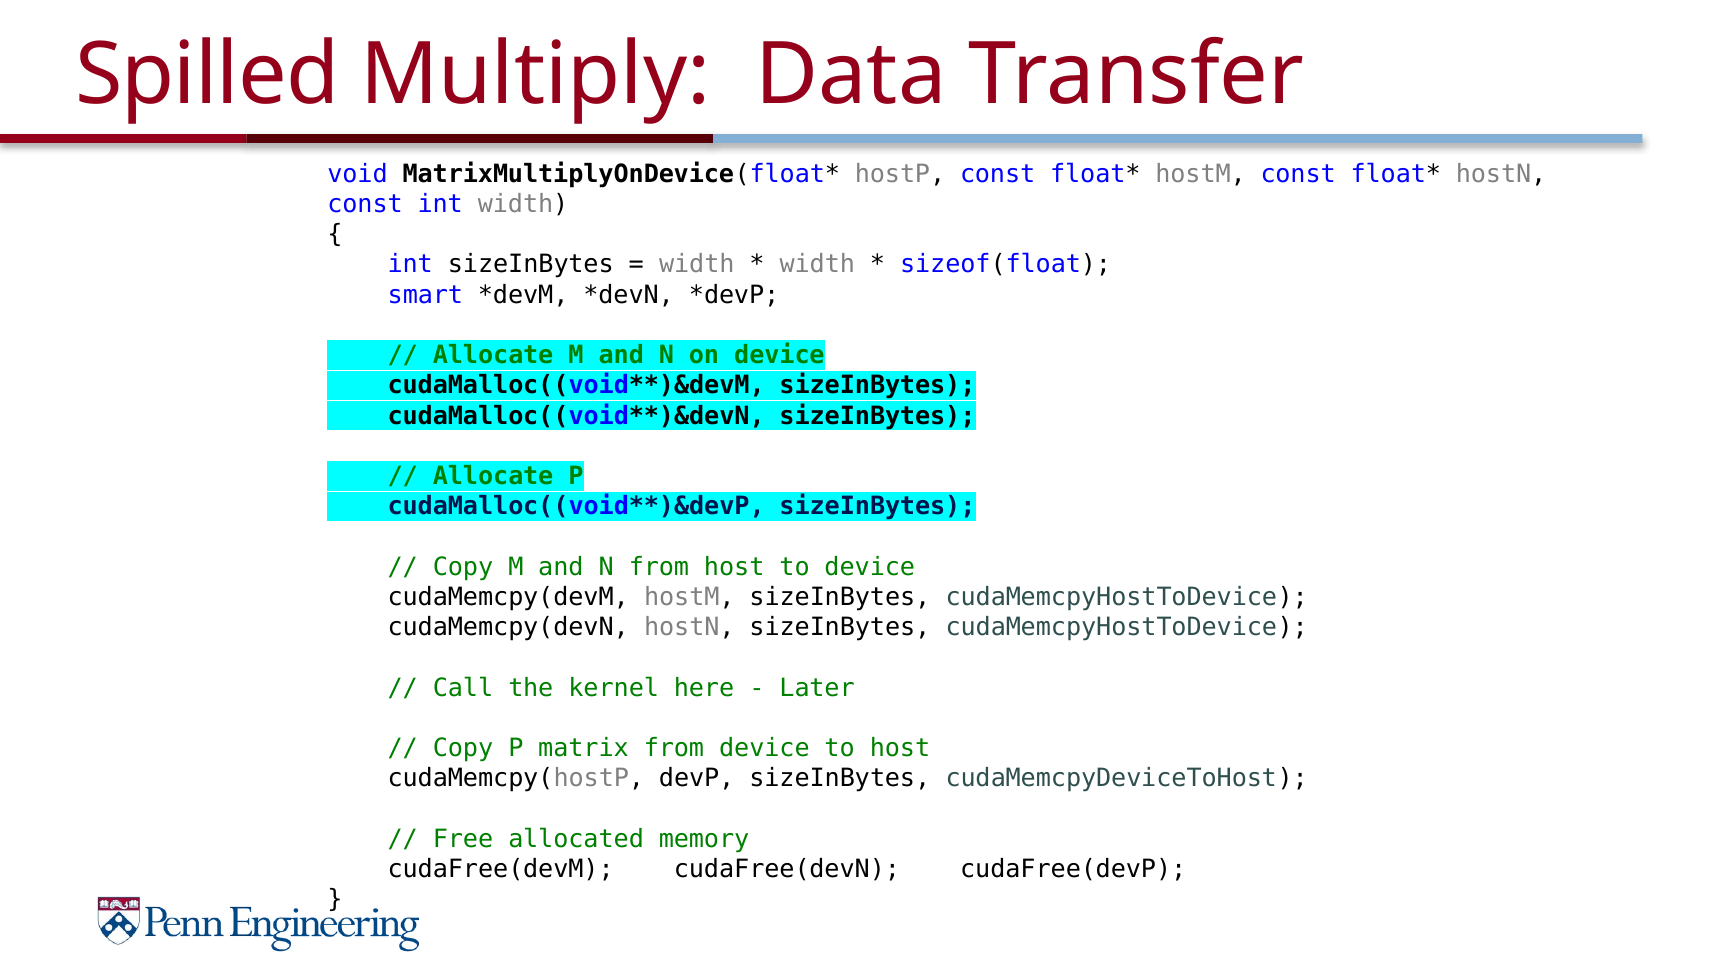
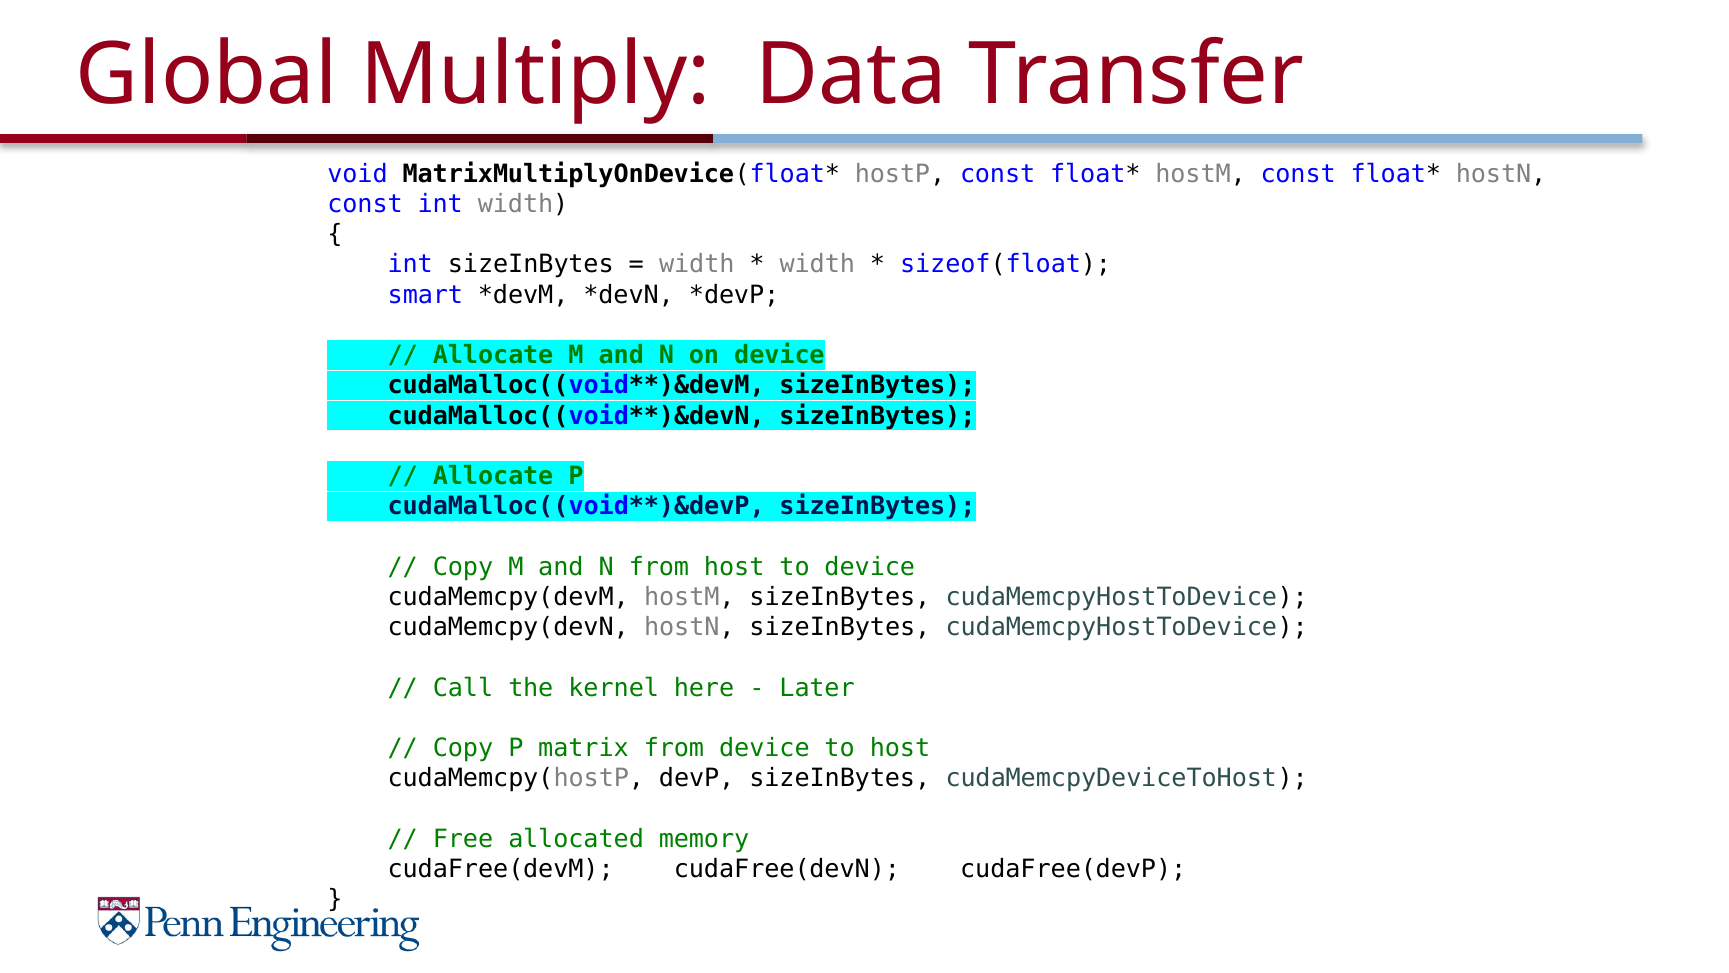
Spilled: Spilled -> Global (207, 75)
